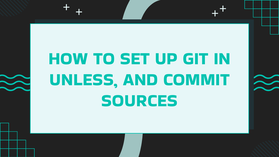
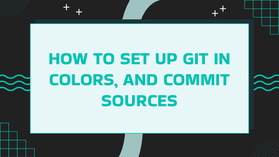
UNLESS: UNLESS -> COLORS (83, 80)
